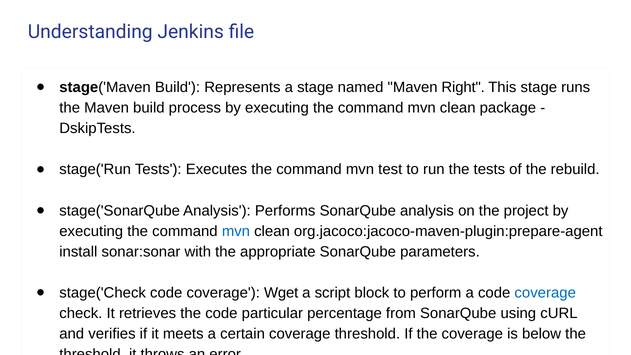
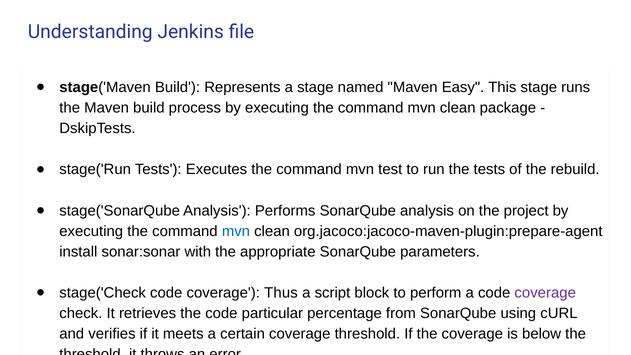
Right: Right -> Easy (463, 87)
Wget: Wget -> Thus (281, 293)
coverage colour: blue -> purple (545, 293)
